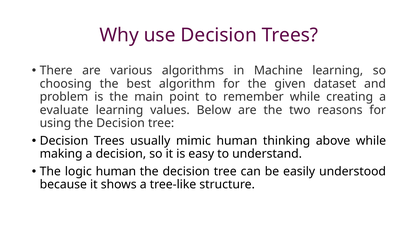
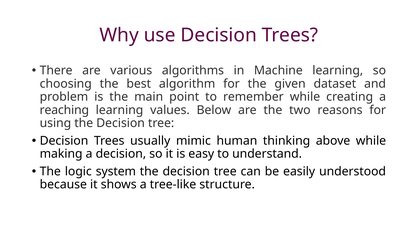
evaluate: evaluate -> reaching (64, 110)
logic human: human -> system (116, 172)
